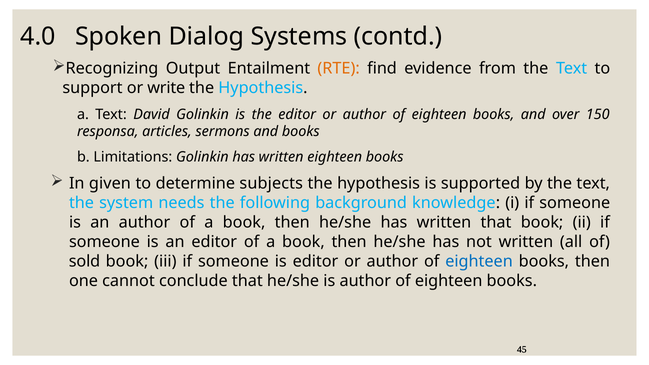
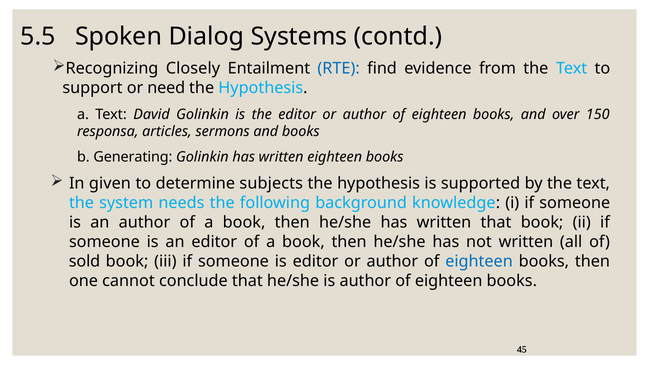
4.0: 4.0 -> 5.5 (38, 36)
Output: Output -> Closely (193, 69)
RTE colour: orange -> blue (339, 69)
write: write -> need (166, 88)
Limitations: Limitations -> Generating (133, 157)
